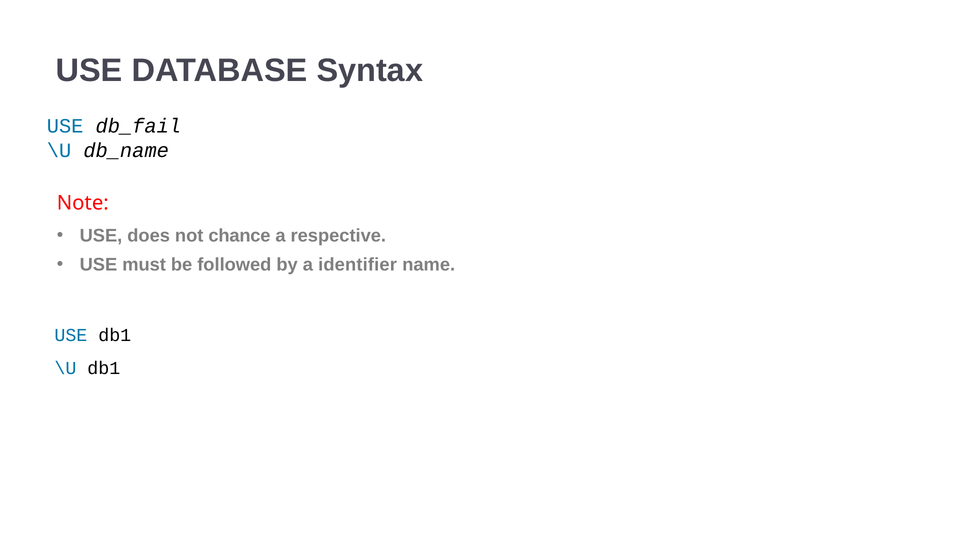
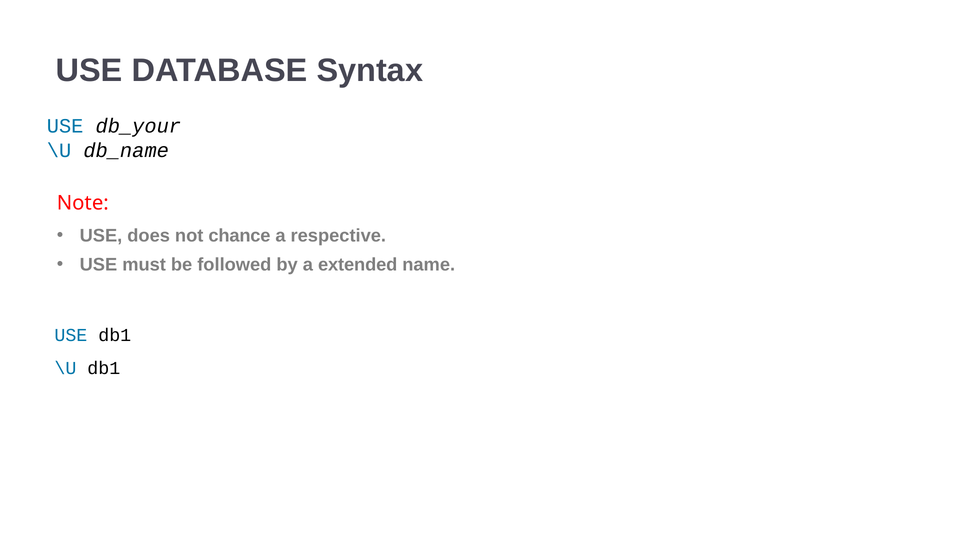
db_fail: db_fail -> db_your (138, 126)
identifier: identifier -> extended (358, 265)
